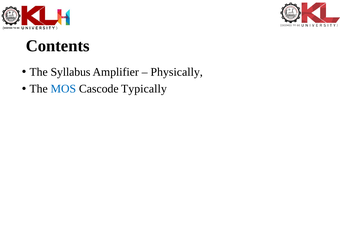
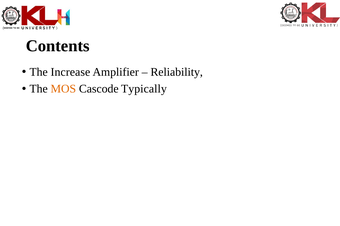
Syllabus: Syllabus -> Increase (70, 72)
Physically: Physically -> Reliability (177, 72)
MOS colour: blue -> orange (63, 89)
